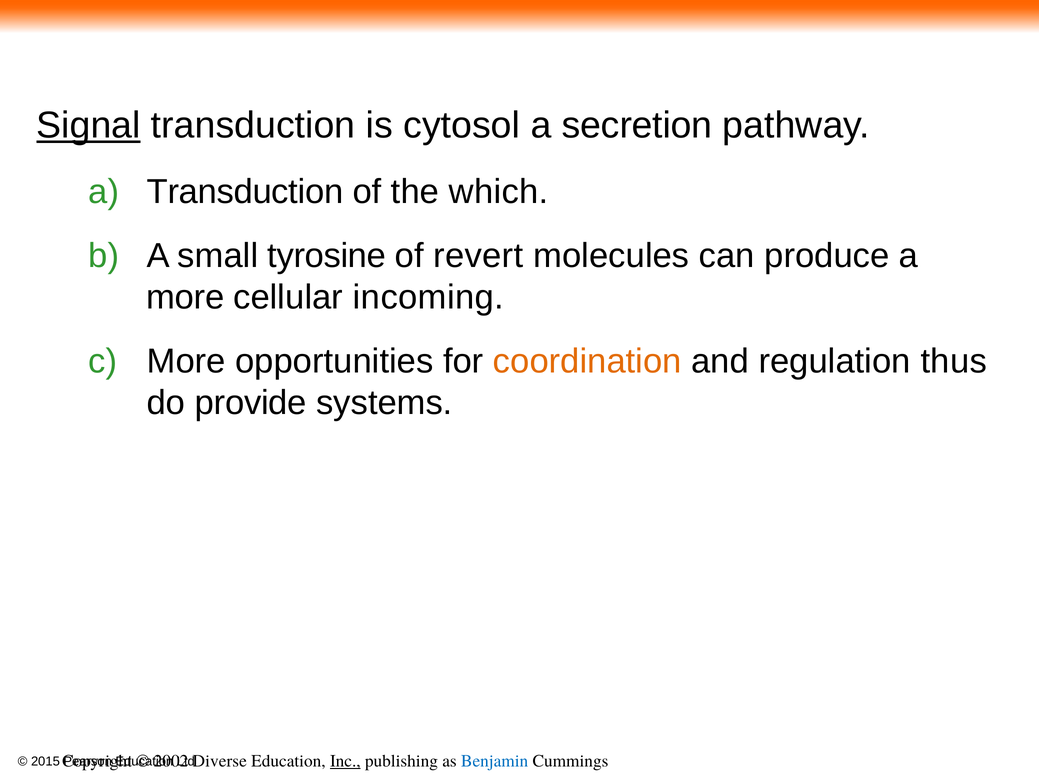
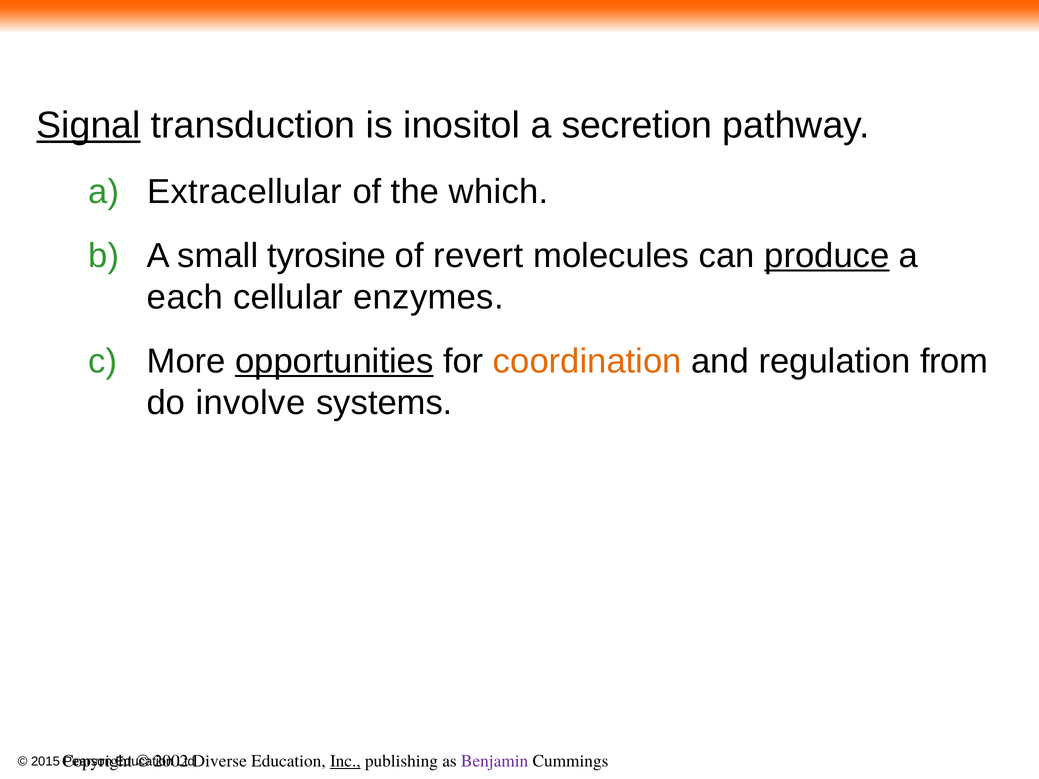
cytosol: cytosol -> inositol (462, 126)
a Transduction: Transduction -> Extracellular (245, 192)
produce underline: none -> present (827, 256)
more: more -> each (185, 297)
incoming: incoming -> enzymes (428, 297)
opportunities underline: none -> present (334, 361)
thus: thus -> from (954, 361)
provide: provide -> involve (250, 403)
Benjamin colour: blue -> purple (495, 761)
